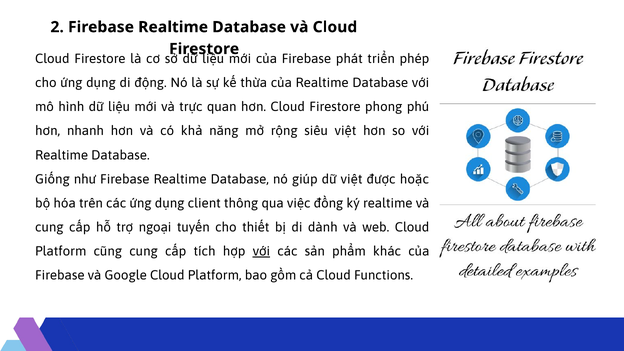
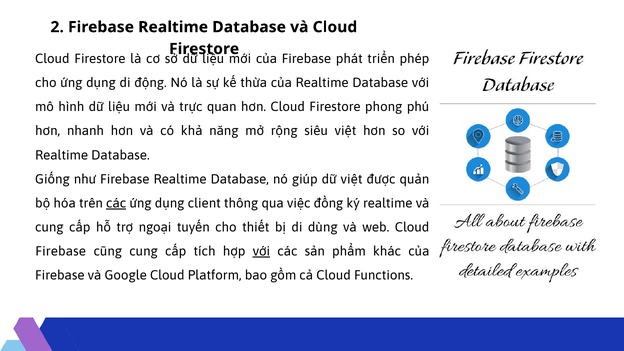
hoặc: hoặc -> quản (414, 179)
các underline: none -> present (116, 203)
dành: dành -> dùng (323, 227)
Platform: Platform -> Firebase (61, 251)
